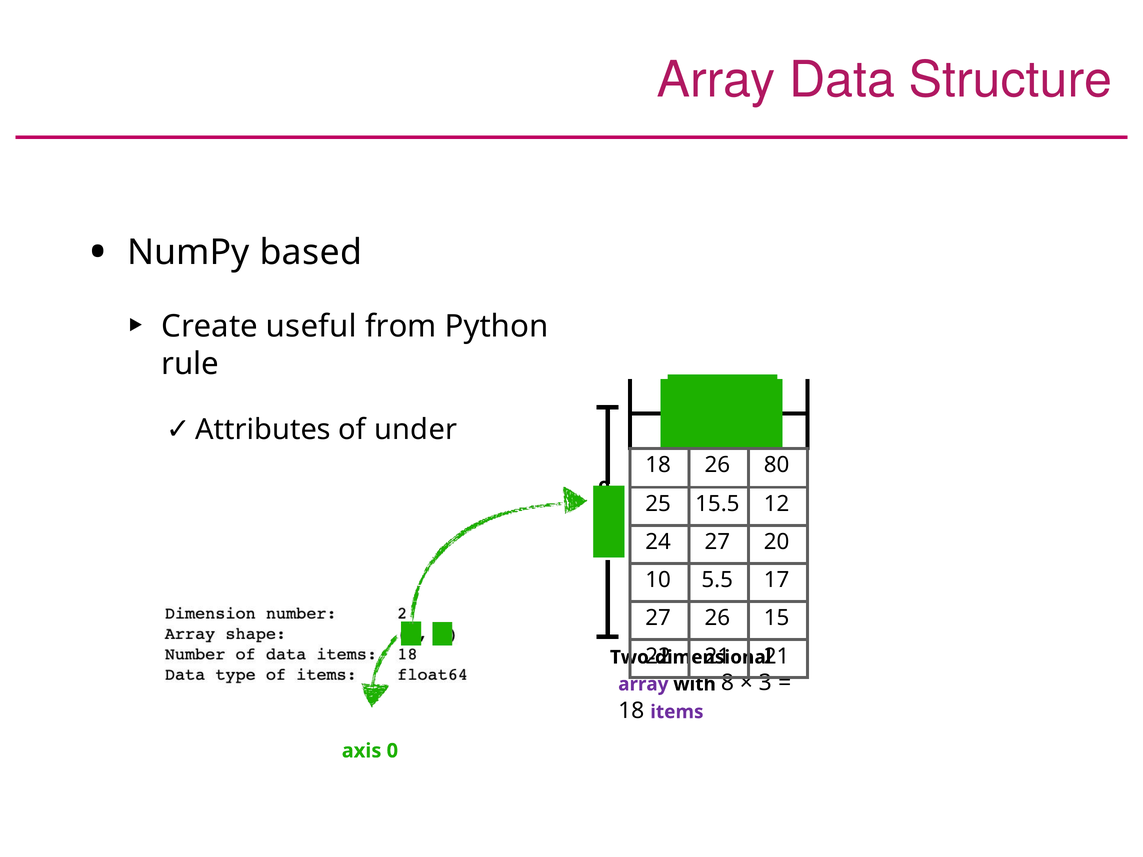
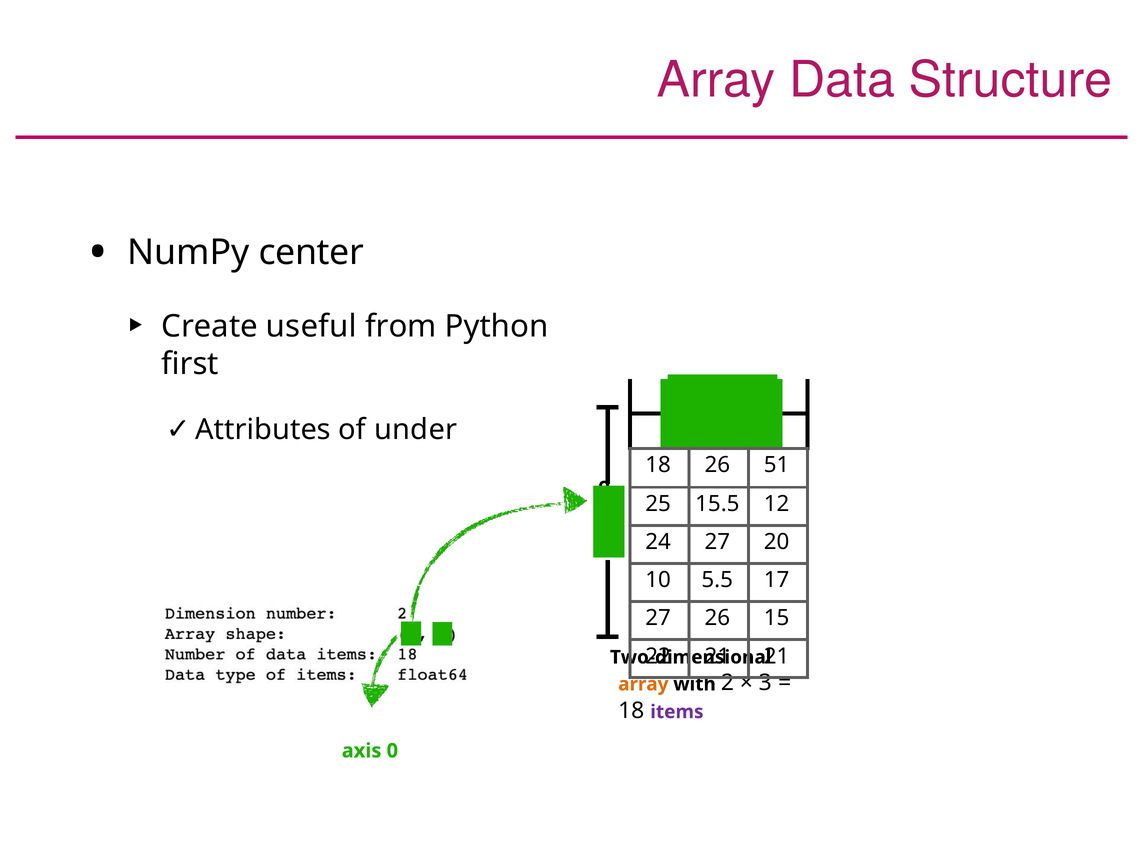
based: based -> center (311, 252)
rule: rule -> first (190, 364)
80: 80 -> 51 (777, 465)
array colour: purple -> orange (643, 684)
8: 8 -> 2 (727, 683)
